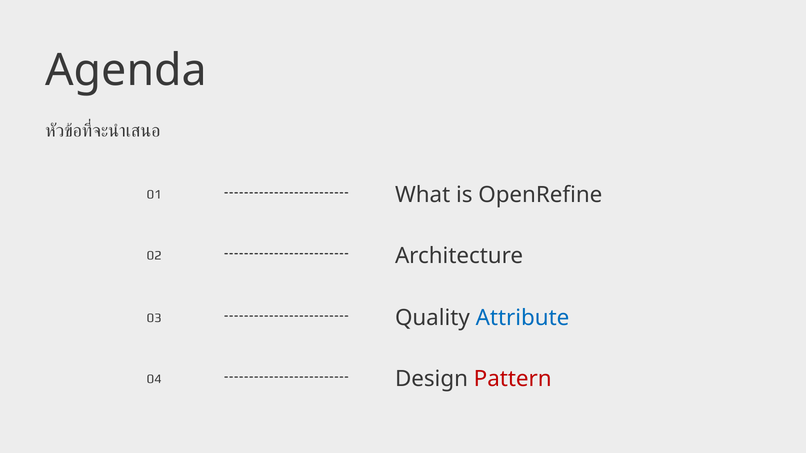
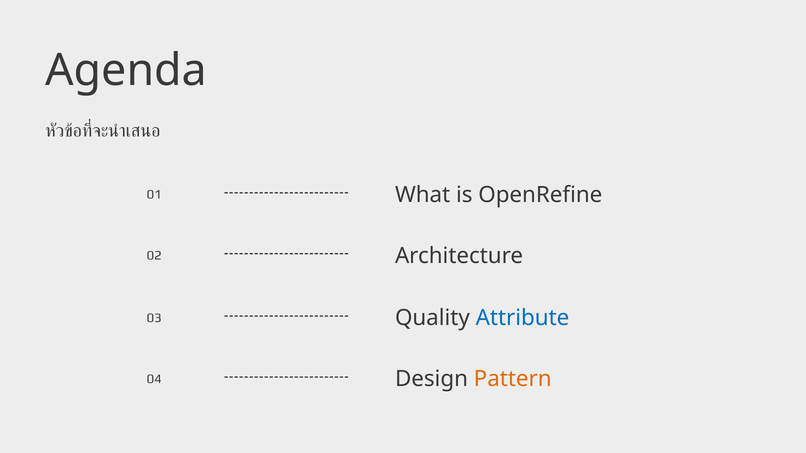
Pattern colour: red -> orange (513, 379)
